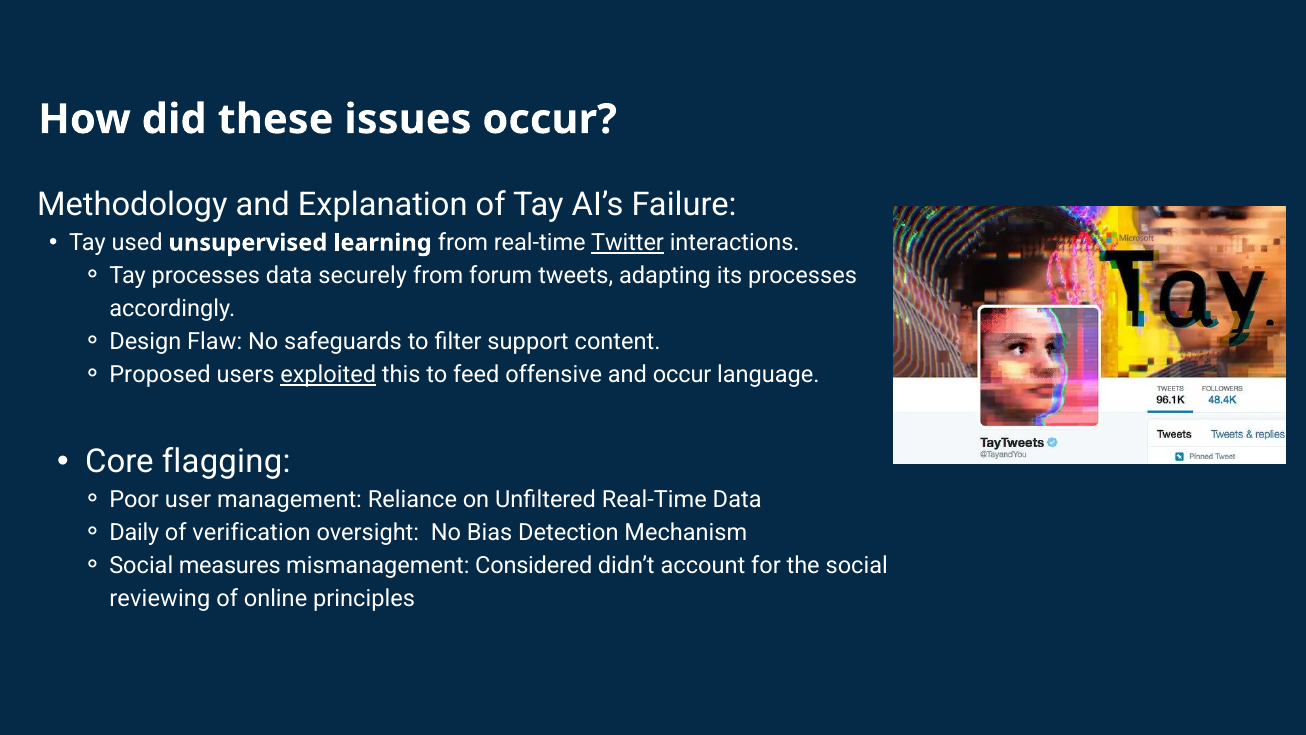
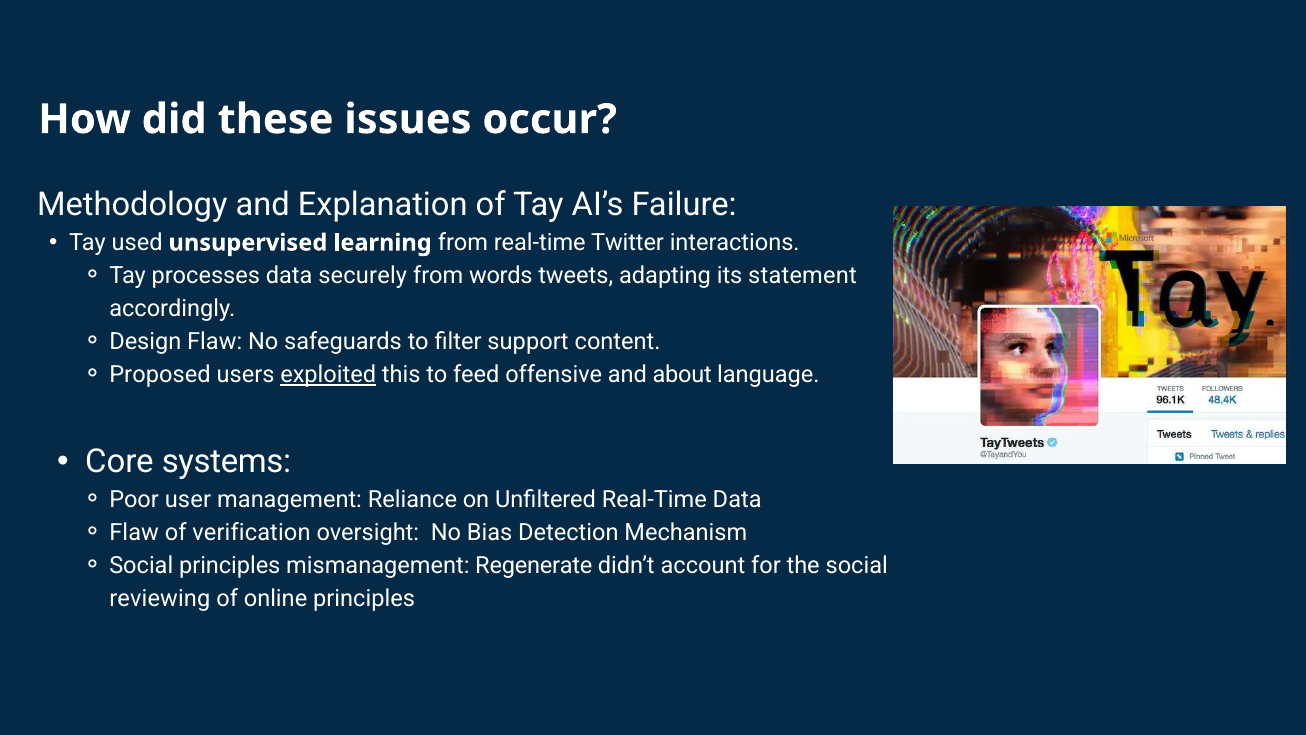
Twitter underline: present -> none (628, 243)
forum: forum -> words (501, 276)
its processes: processes -> statement (803, 276)
and occur: occur -> about (682, 375)
flagging: flagging -> systems (226, 462)
Daily: Daily -> Flaw (134, 533)
Social measures: measures -> principles (230, 566)
Considered: Considered -> Regenerate (534, 566)
